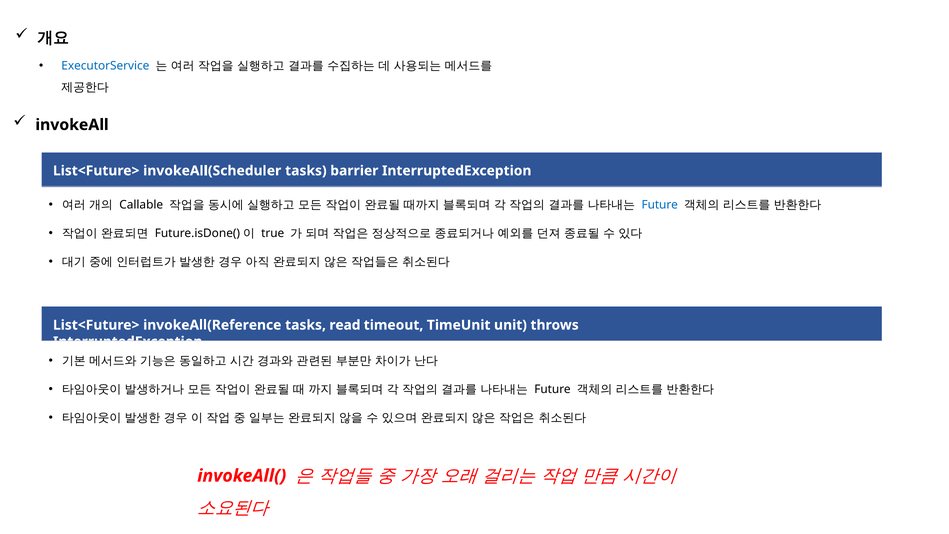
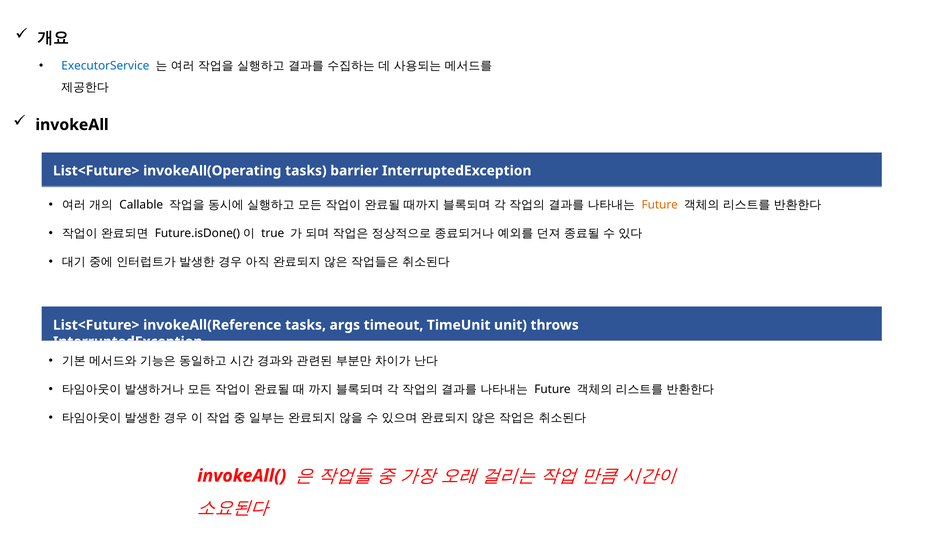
invokeAll(Scheduler: invokeAll(Scheduler -> invokeAll(Operating (212, 171)
Future colour: blue -> orange (660, 205)
read: read -> args (345, 325)
